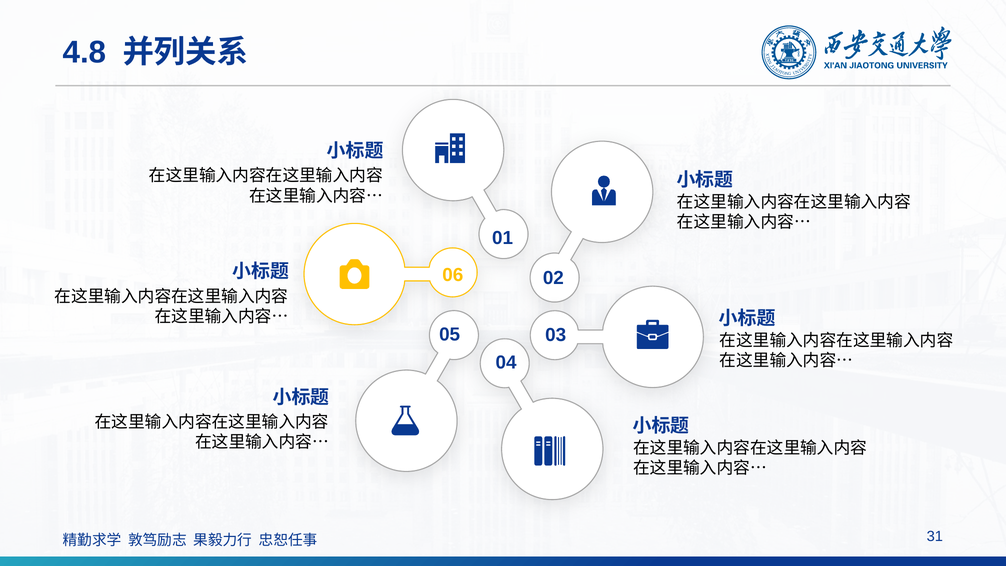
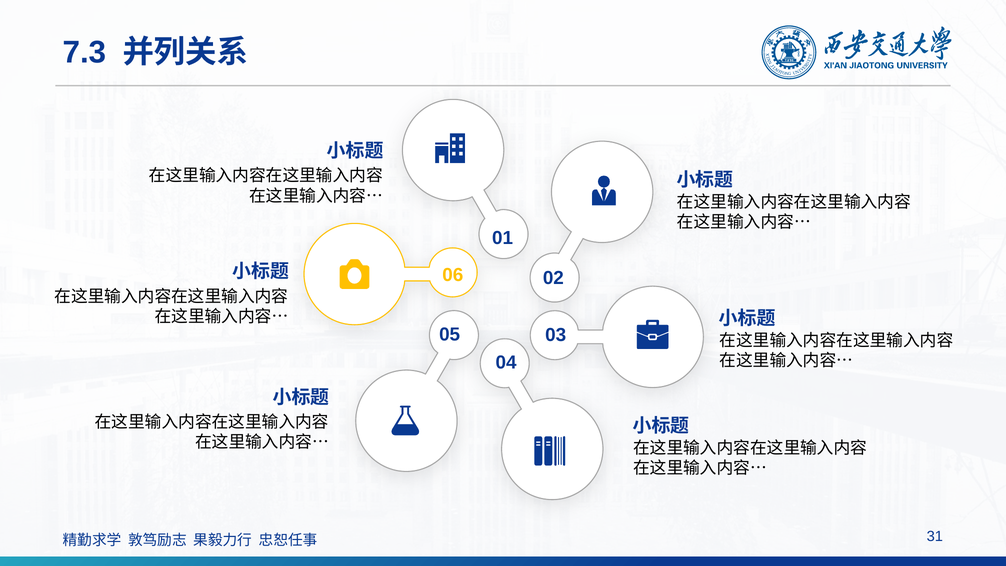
4.8: 4.8 -> 7.3 (85, 52)
